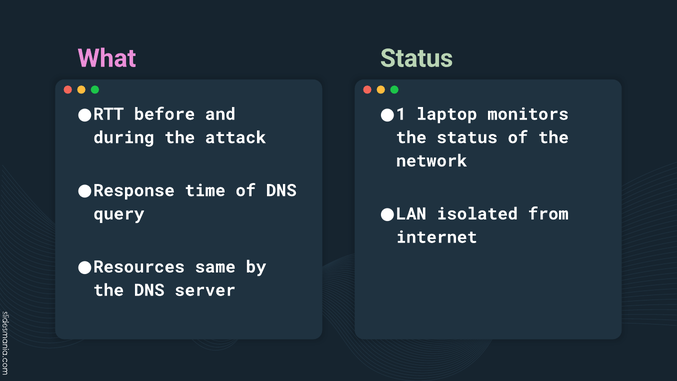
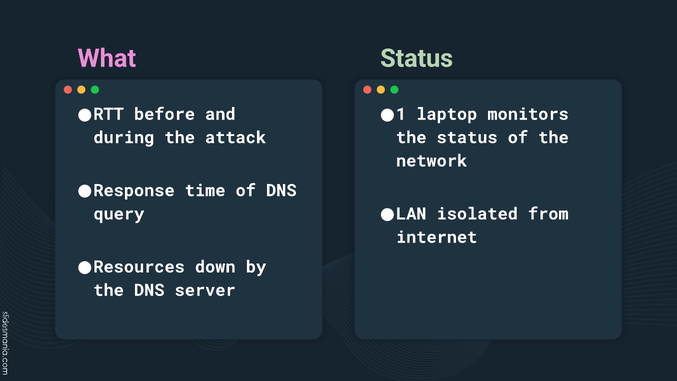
same: same -> down (215, 267)
